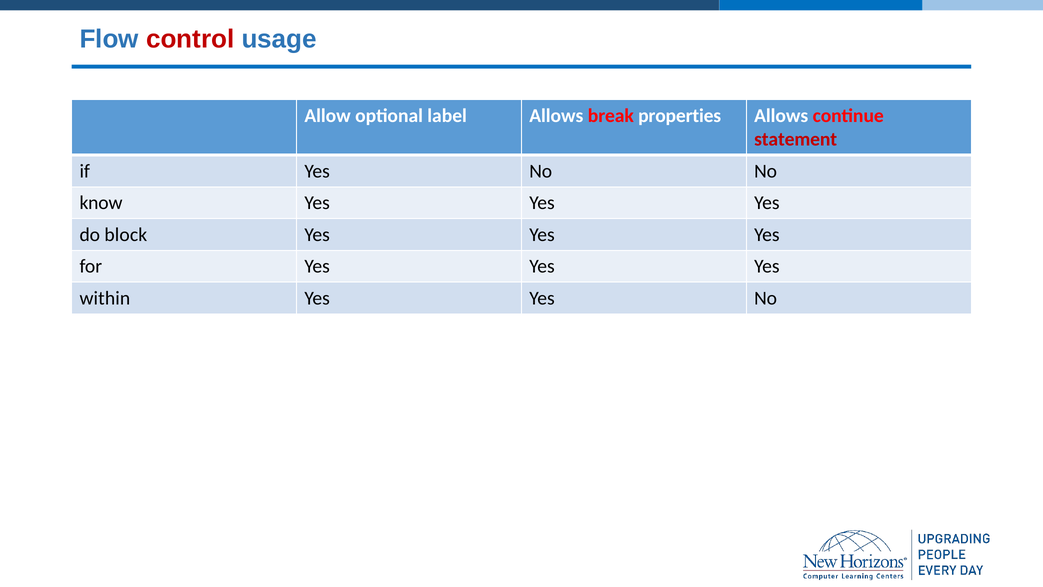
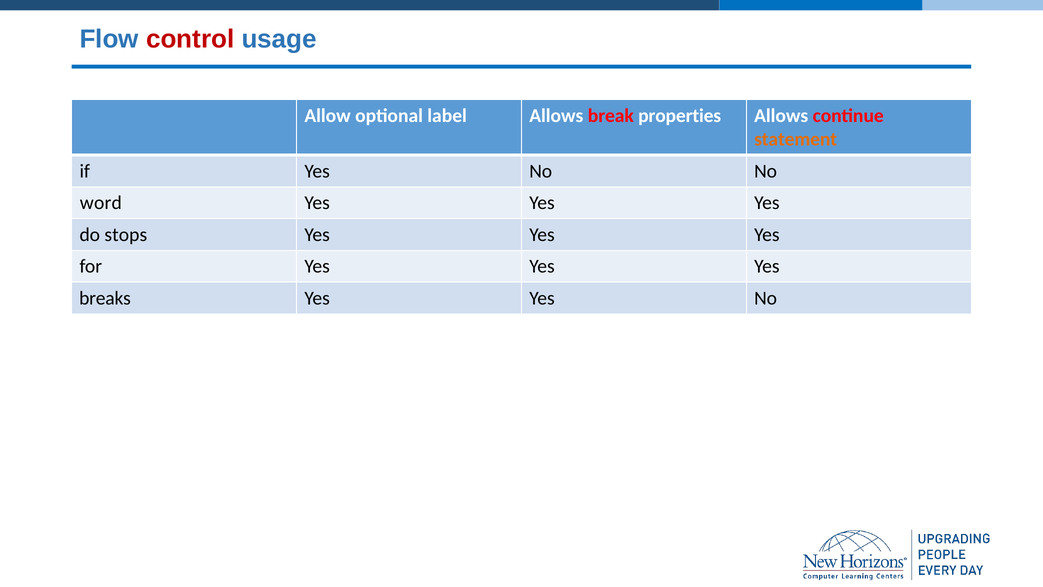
statement colour: red -> orange (796, 139)
know: know -> word (101, 203)
block: block -> stops (126, 235)
within: within -> breaks (105, 298)
